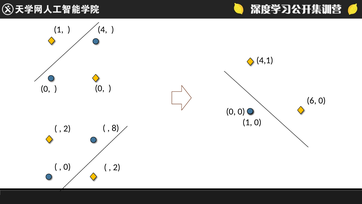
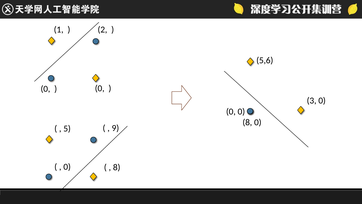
4: 4 -> 2 (102, 30)
4,1: 4,1 -> 5,6 (265, 60)
6: 6 -> 3 (312, 101)
1: 1 -> 8 (247, 122)
8: 8 -> 9 (115, 128)
2: 2 -> 5 (67, 129)
2: 2 -> 8 (117, 167)
